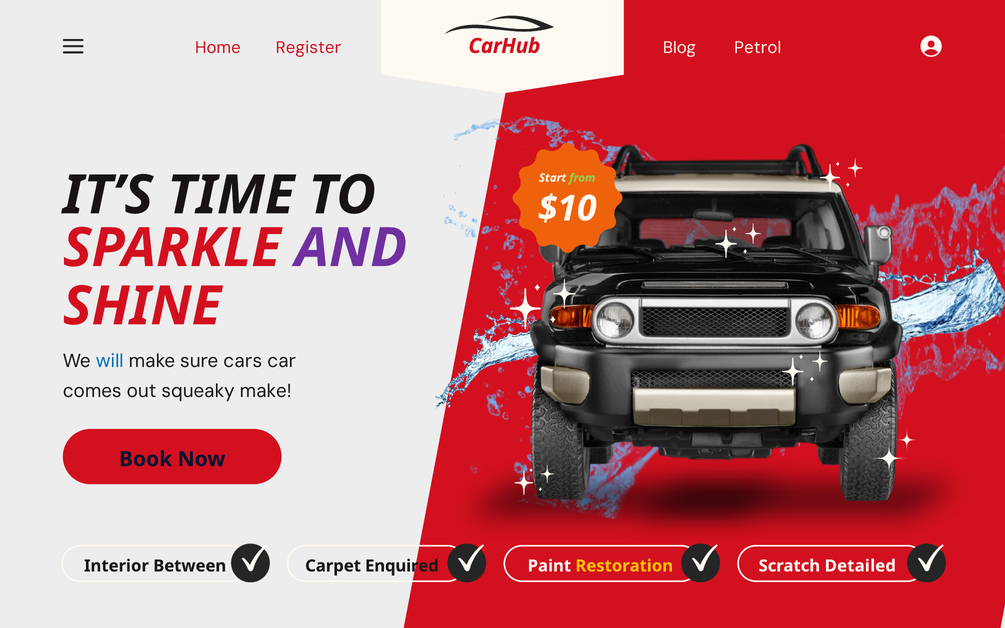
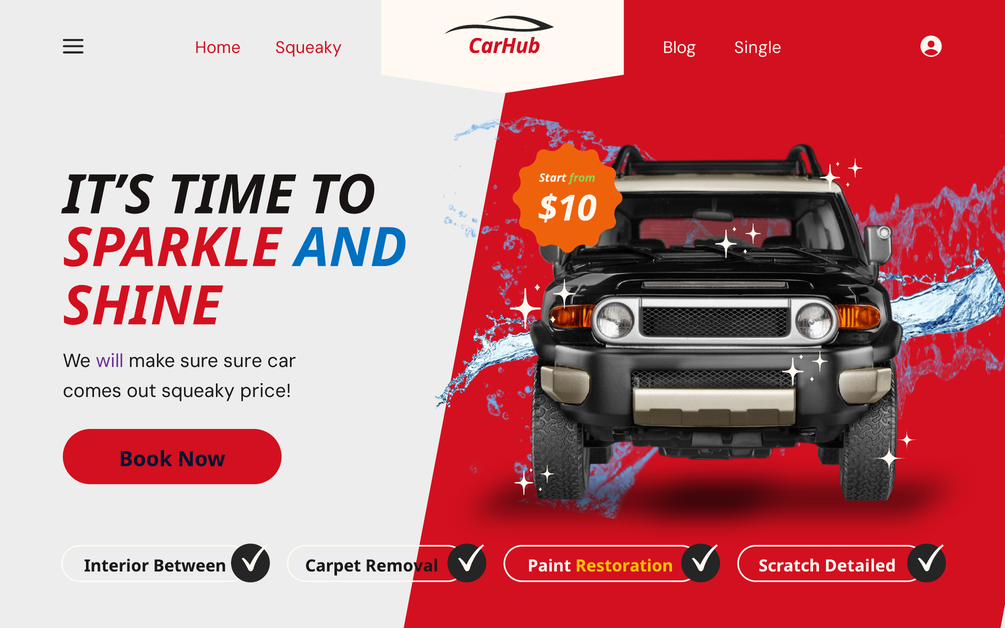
Home Register: Register -> Squeaky (309, 48)
Petrol: Petrol -> Single (758, 48)
AND colour: purple -> blue (351, 248)
will colour: blue -> purple (110, 361)
sure cars: cars -> sure (243, 361)
squeaky make: make -> price (266, 391)
Enquired: Enquired -> Removal (402, 566)
